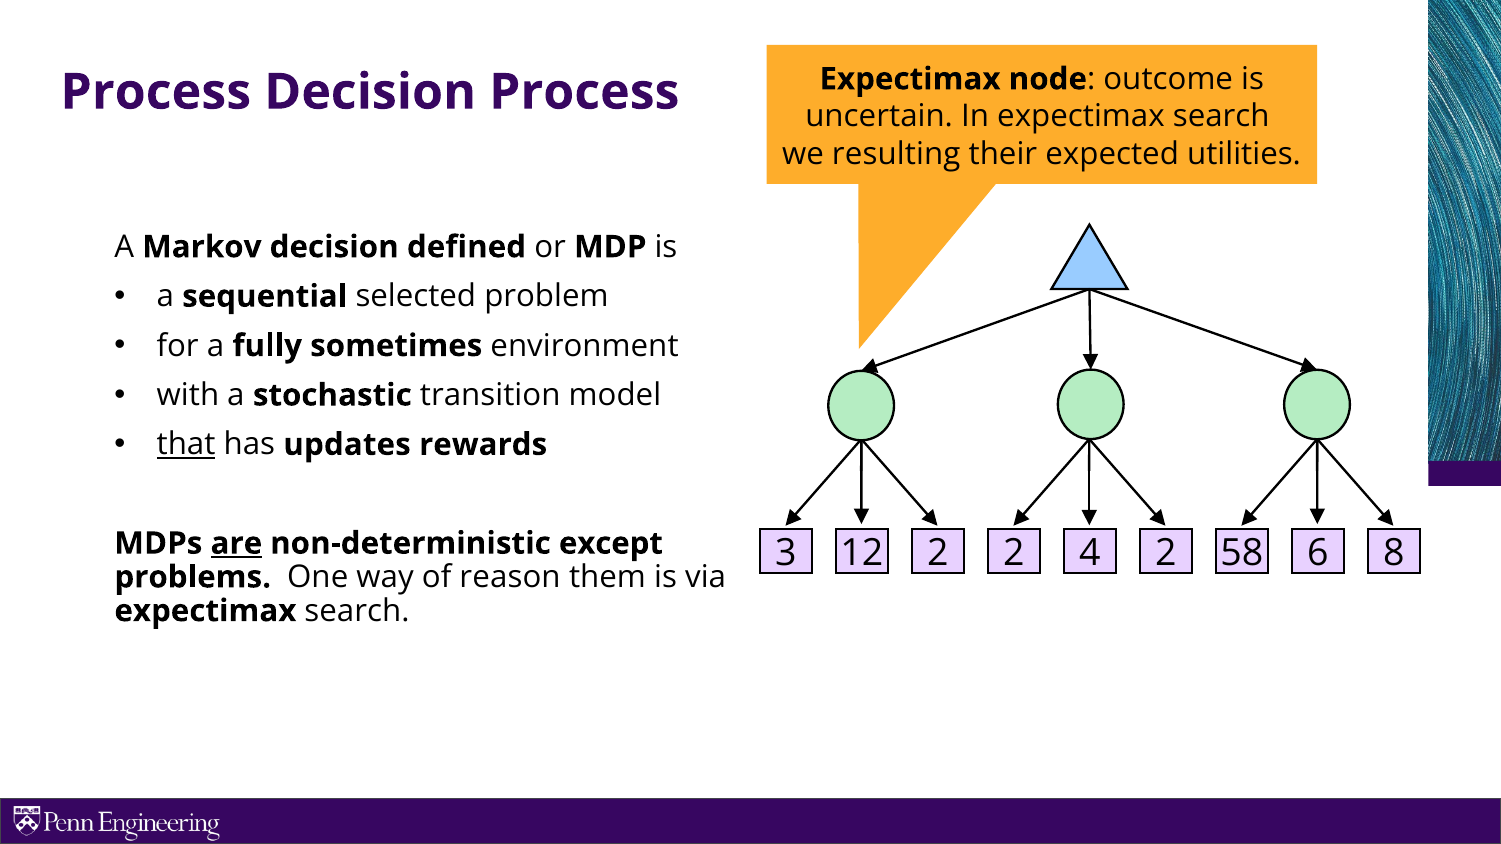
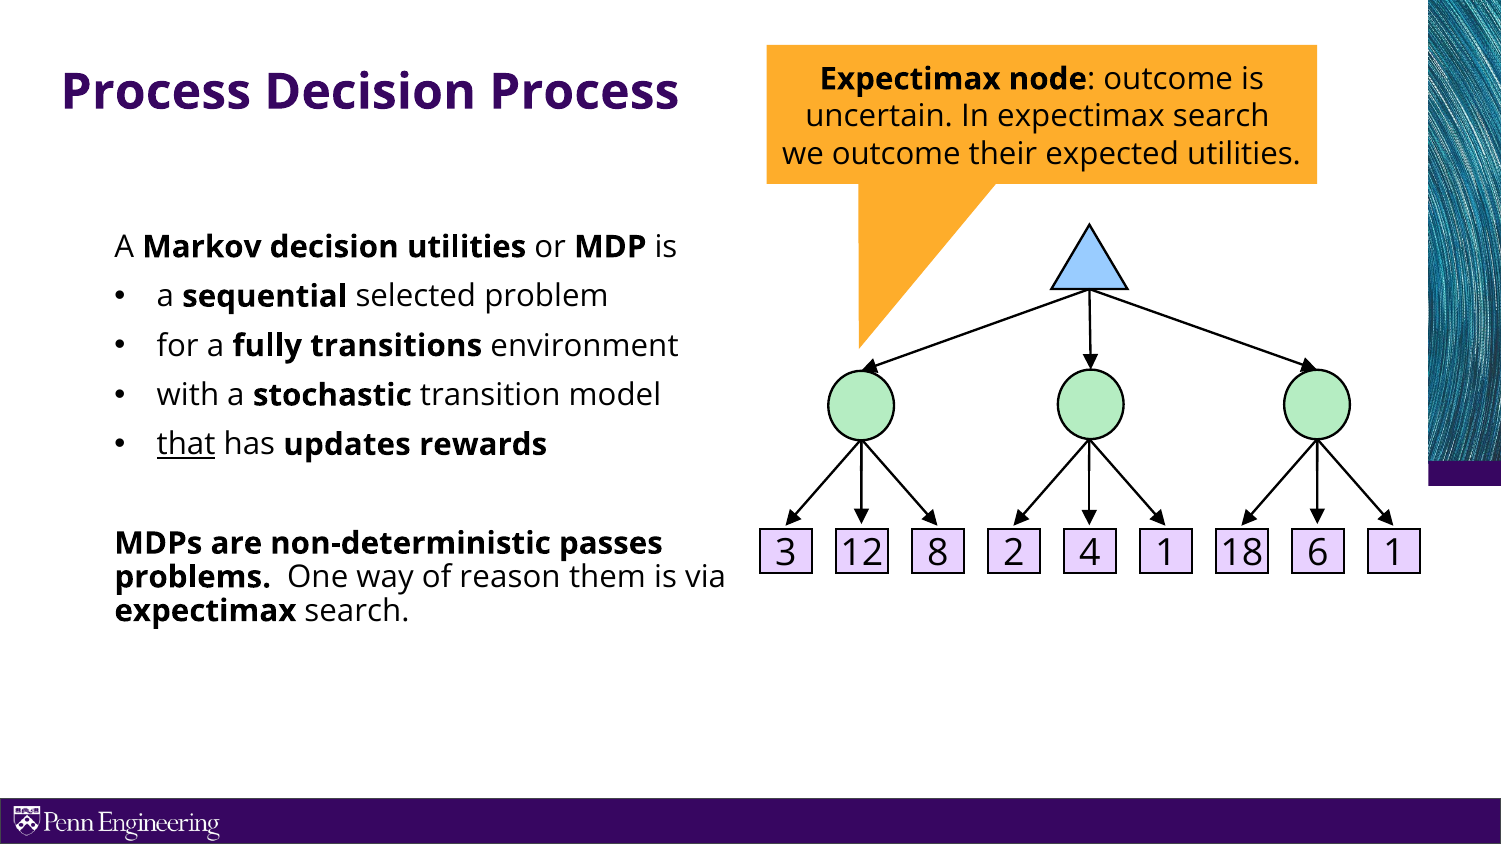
we resulting: resulting -> outcome (896, 154)
decision defined: defined -> utilities (467, 247)
sometimes: sometimes -> transitions (396, 346)
are underline: present -> none (236, 544)
except: except -> passes (611, 544)
12 2: 2 -> 8 (938, 554)
4 2: 2 -> 1 (1166, 554)
58: 58 -> 18 (1242, 554)
6 8: 8 -> 1 (1394, 554)
